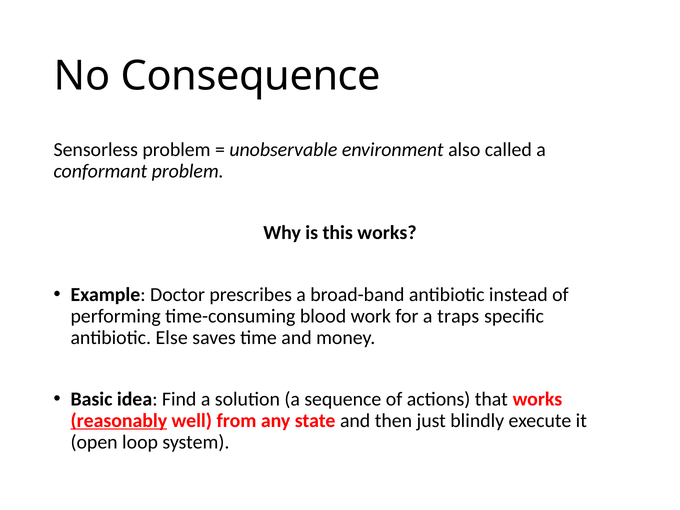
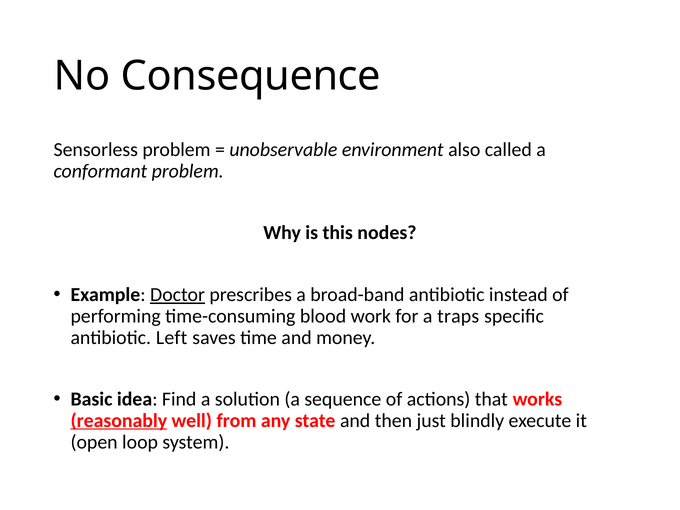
this works: works -> nodes (387, 233)
Doctor underline: none -> present (178, 295)
Else: Else -> Left (172, 337)
